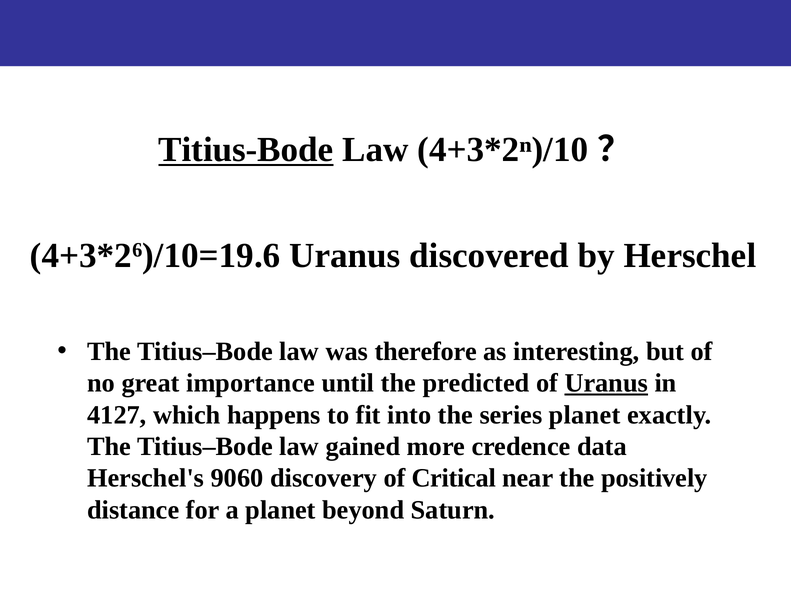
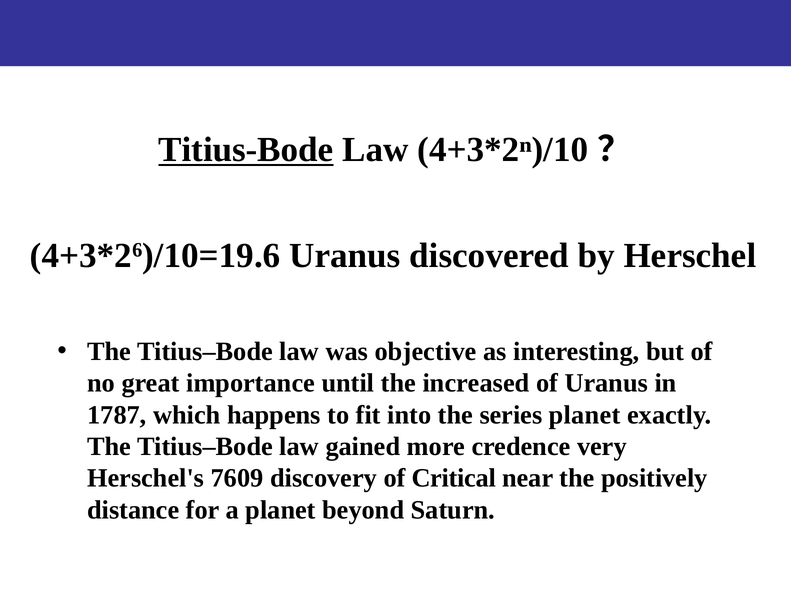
therefore: therefore -> objective (426, 351)
predicted: predicted -> increased (476, 383)
Uranus underline: present -> none (606, 383)
4127: 4127 -> 1787 (117, 414)
data: data -> very (602, 446)
9060: 9060 -> 7609 (237, 478)
